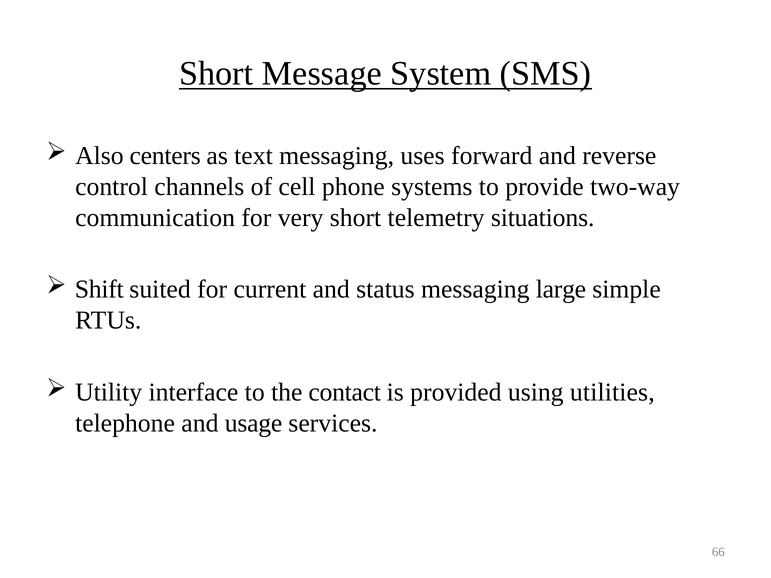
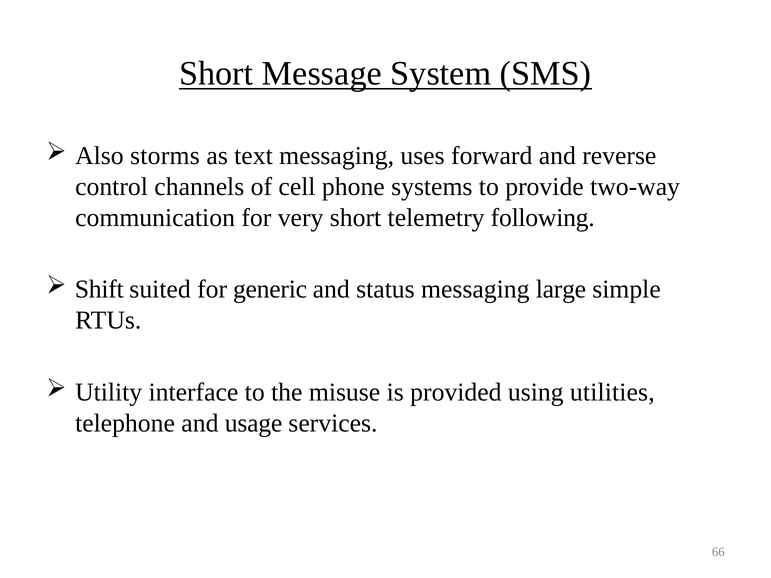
centers: centers -> storms (165, 156)
situations: situations -> following (543, 218)
current: current -> generic (270, 290)
contact: contact -> misuse (345, 392)
